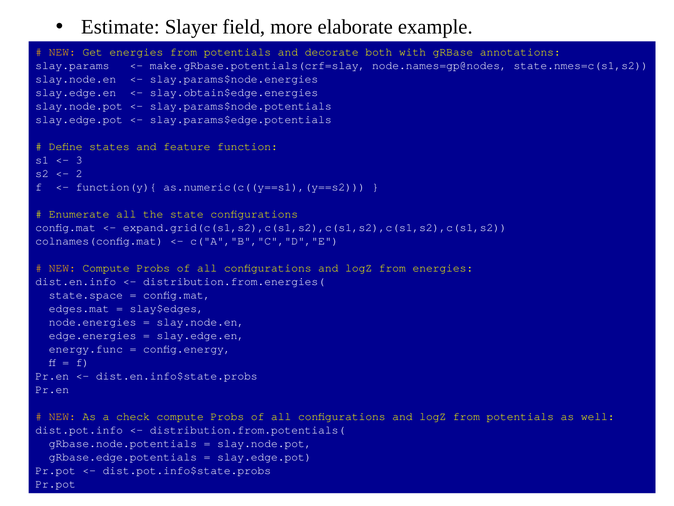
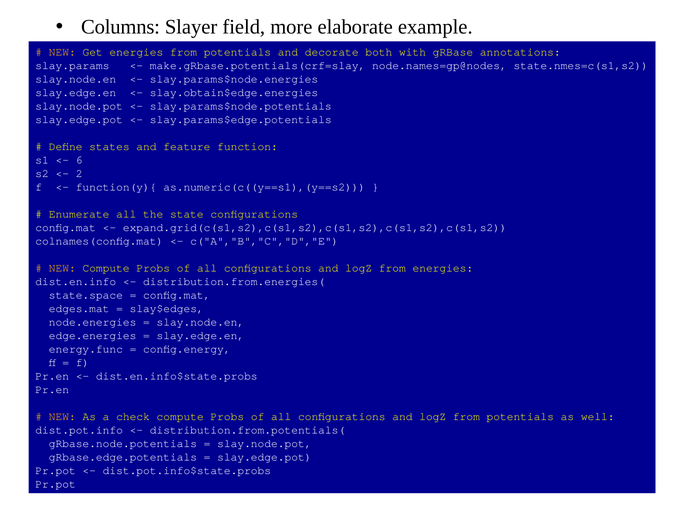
Estimate: Estimate -> Columns (121, 27)
3: 3 -> 6 (79, 160)
